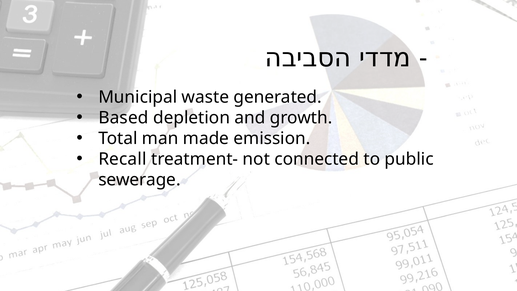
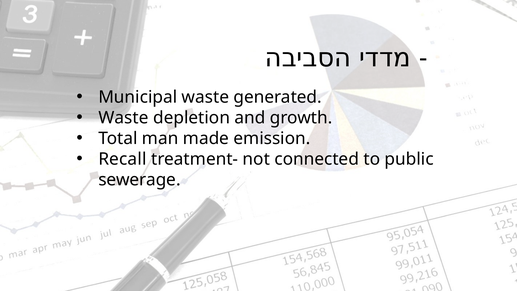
Based: Based -> Waste (123, 118)
